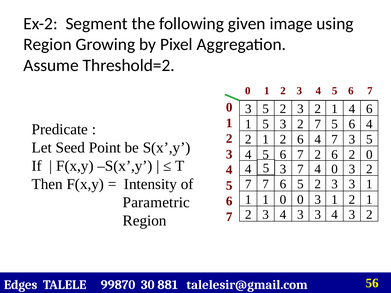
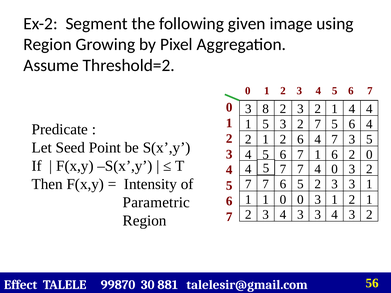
5: 5 -> 8 (266, 109)
4 6: 6 -> 4 (369, 109)
7 2: 2 -> 1 (318, 155)
3: 3 -> 7 (283, 169)
Edges: Edges -> Effect (21, 285)
